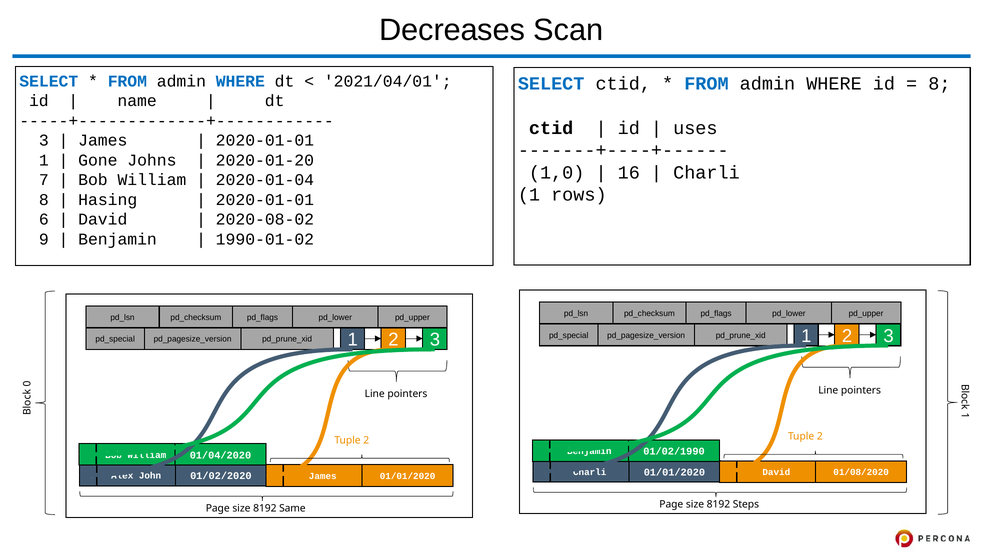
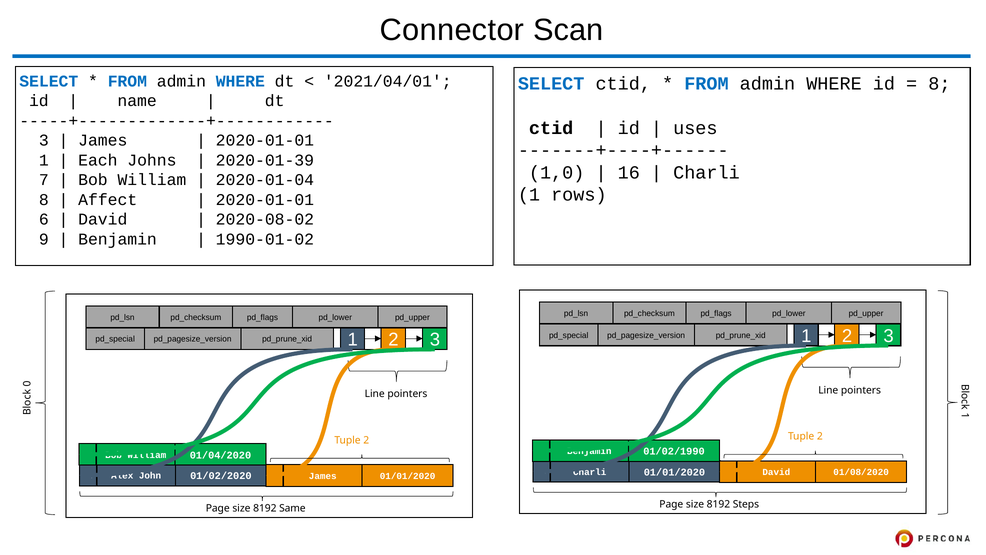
Decreases: Decreases -> Connector (452, 30)
Gone: Gone -> Each (98, 160)
2020-01-20: 2020-01-20 -> 2020-01-39 (265, 160)
Hasing: Hasing -> Affect (108, 200)
